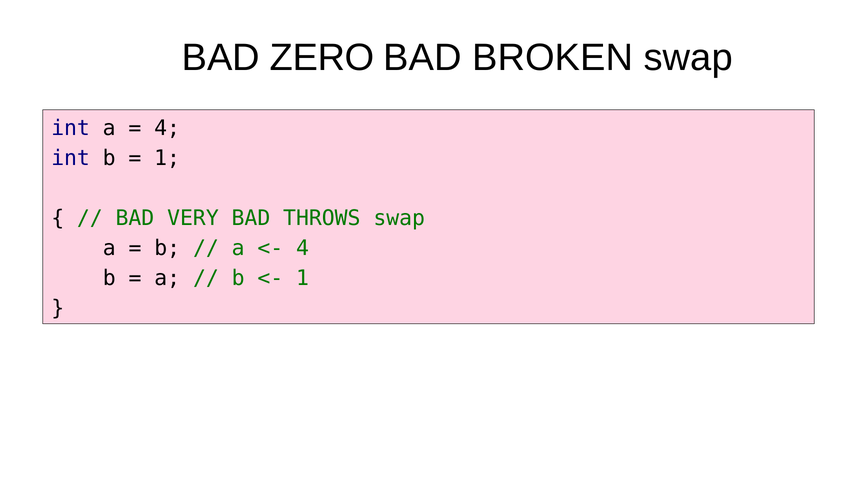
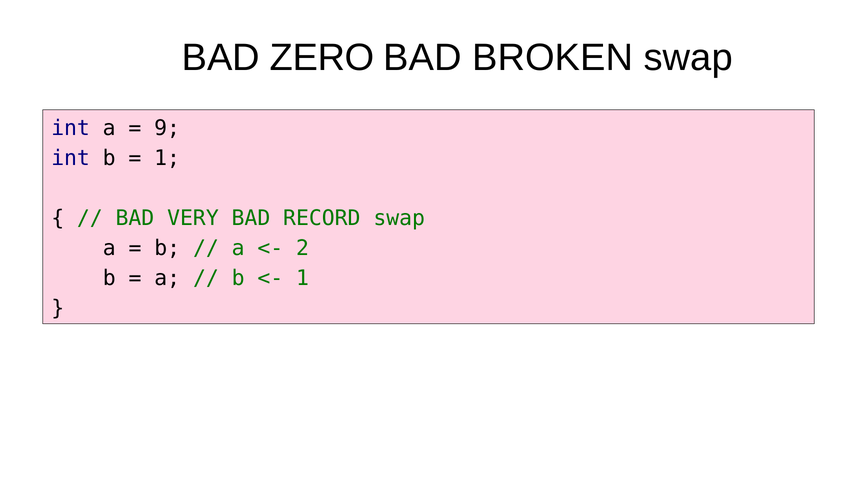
4: 4 -> 9 (167, 128)
THROWS: THROWS -> RECORD (322, 218)
4: 4 -> 2 (303, 248)
